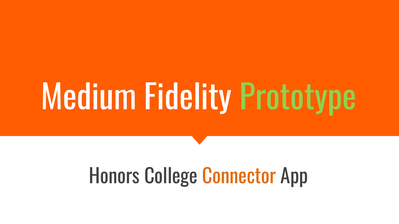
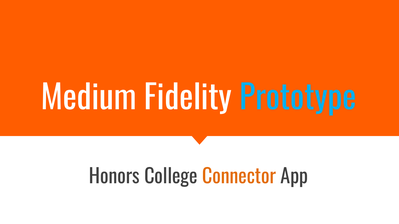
Prototype colour: light green -> light blue (298, 99)
